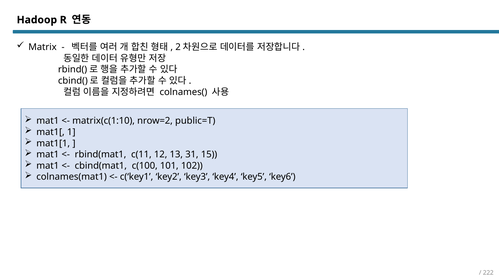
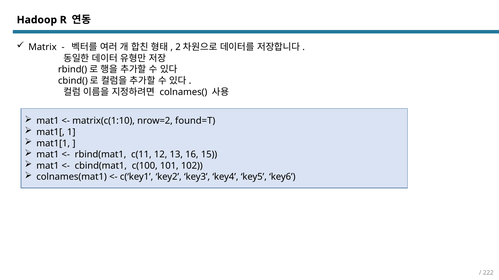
public=T: public=T -> found=T (195, 121)
31: 31 -> 16 (192, 155)
